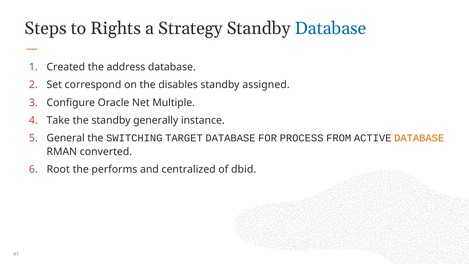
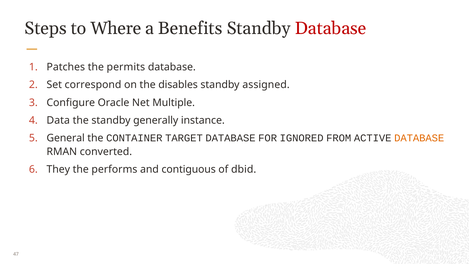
Rights: Rights -> Where (116, 28)
Strategy: Strategy -> Benefits (190, 28)
Database colour: blue -> red (331, 28)
Created: Created -> Patches (66, 67)
address: address -> permits (126, 67)
Take: Take -> Data (58, 120)
SWITCHING: SWITCHING -> CONTAINER (134, 138)
PROCESS: PROCESS -> IGNORED (302, 138)
Root: Root -> They (58, 169)
centralized: centralized -> contiguous (189, 169)
